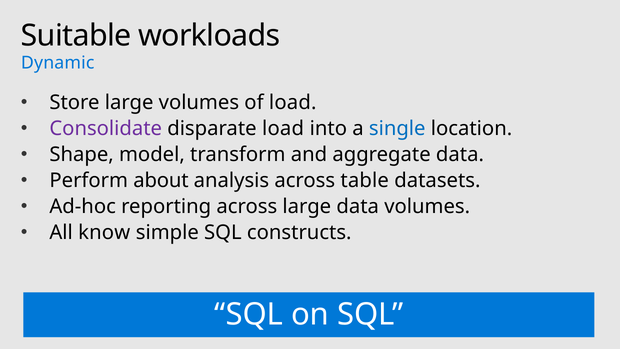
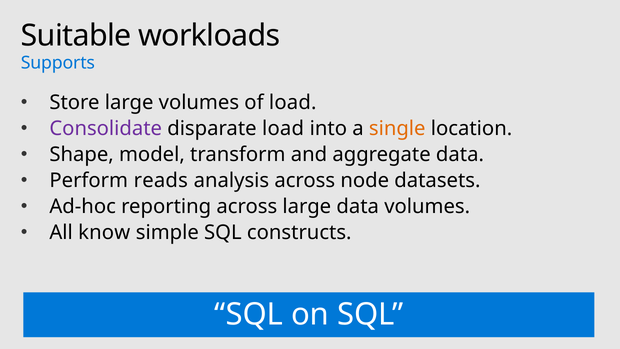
Dynamic: Dynamic -> Supports (58, 63)
single colour: blue -> orange (397, 128)
about: about -> reads (161, 180)
table: table -> node (365, 180)
